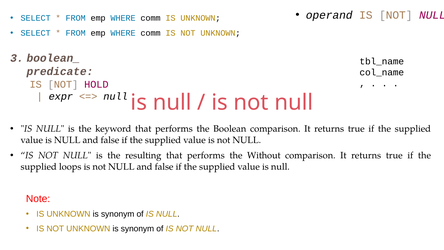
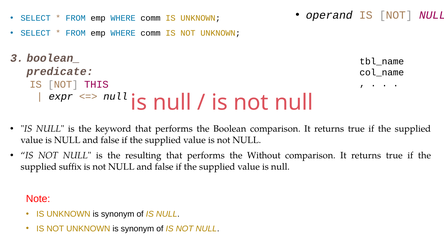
HOLD: HOLD -> THIS (96, 84)
loops: loops -> suffix (70, 166)
